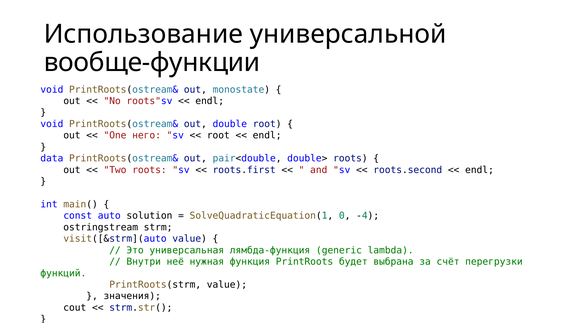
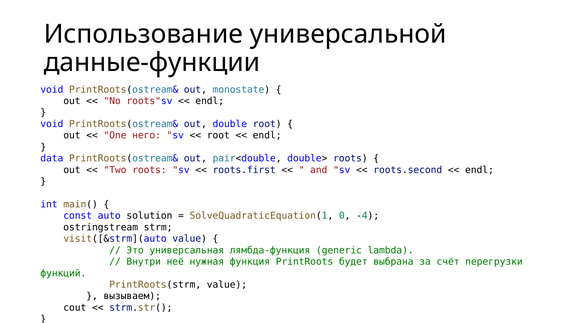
вообще-функции: вообще-функции -> данные-функции (152, 62)
значения: значения -> вызываем (132, 296)
